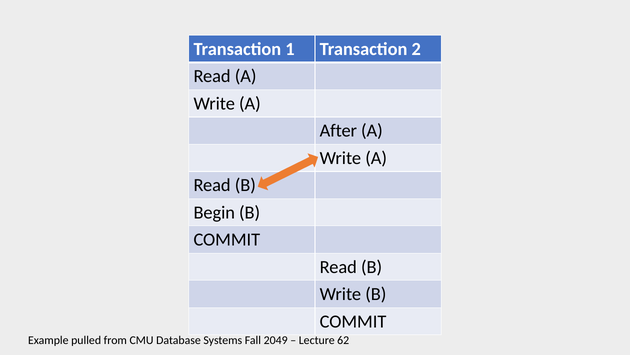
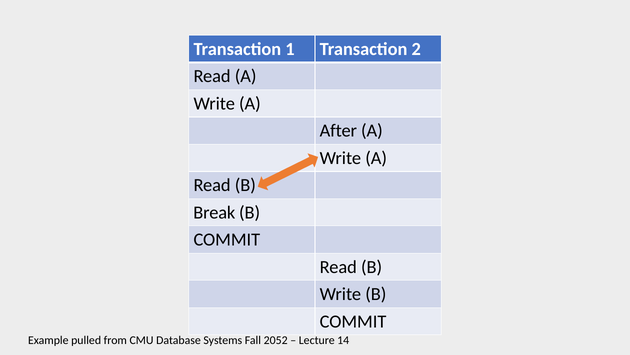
Begin: Begin -> Break (214, 212)
2049: 2049 -> 2052 (276, 340)
62: 62 -> 14 (343, 340)
